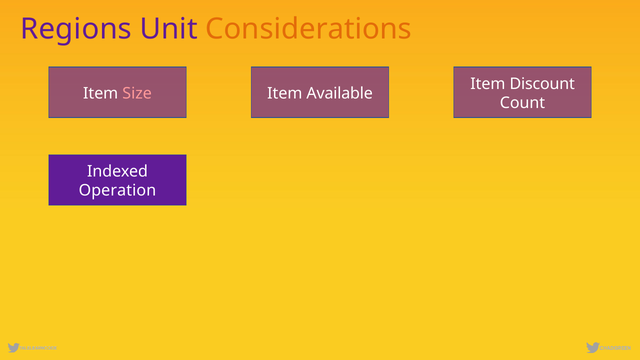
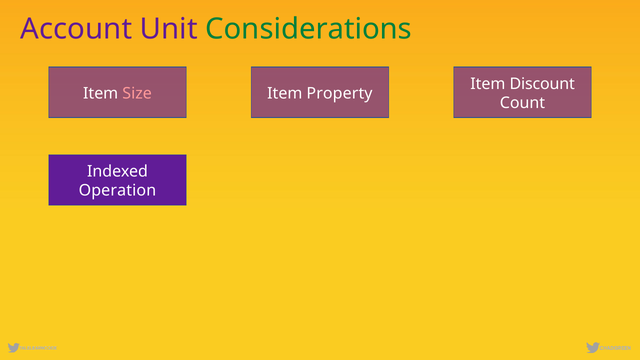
Regions: Regions -> Account (76, 29)
Considerations colour: orange -> green (309, 29)
Available: Available -> Property (340, 93)
